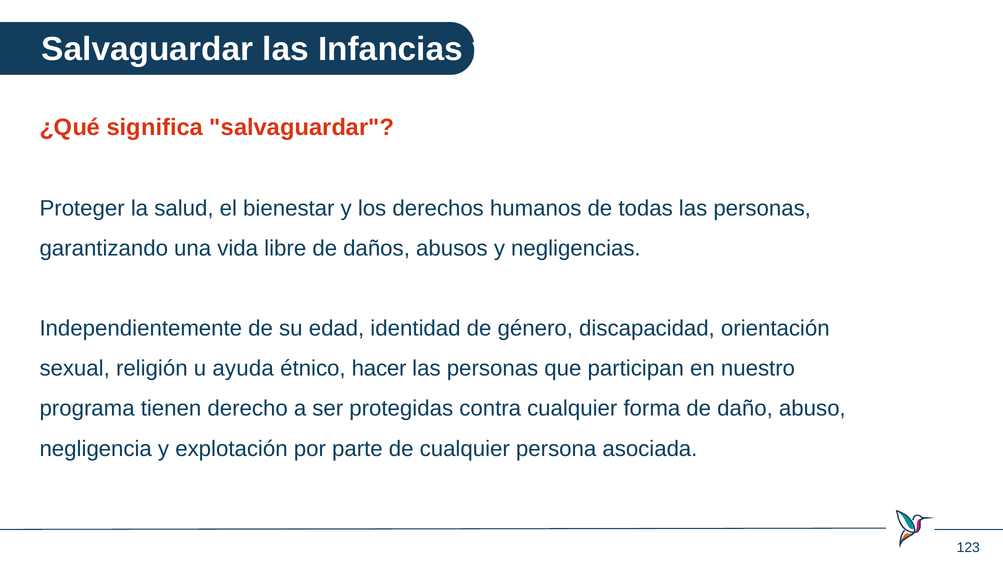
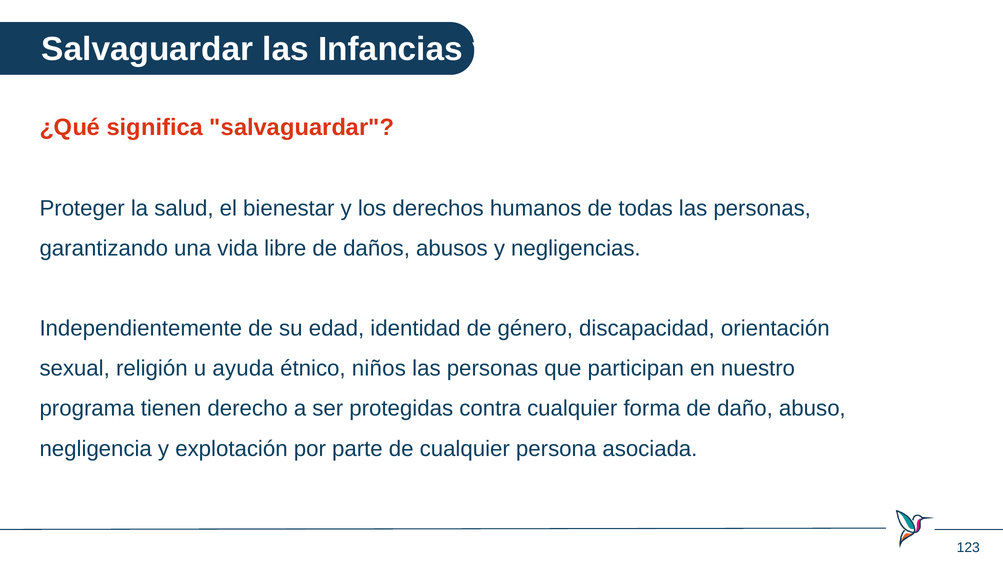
hacer: hacer -> niños (379, 369)
